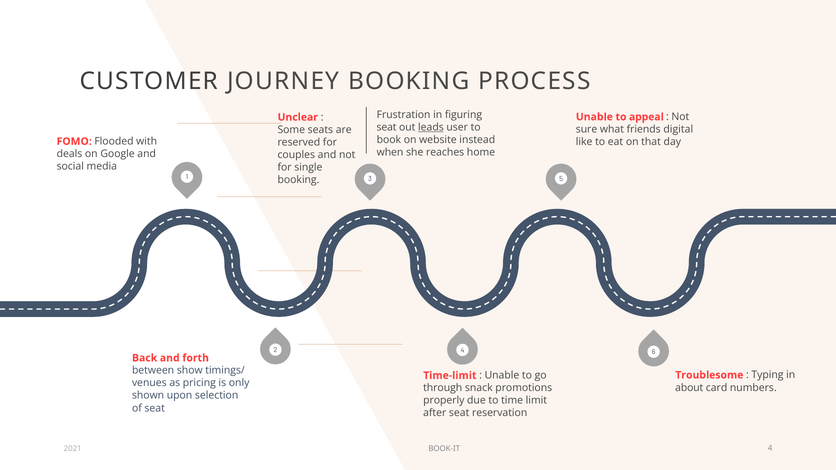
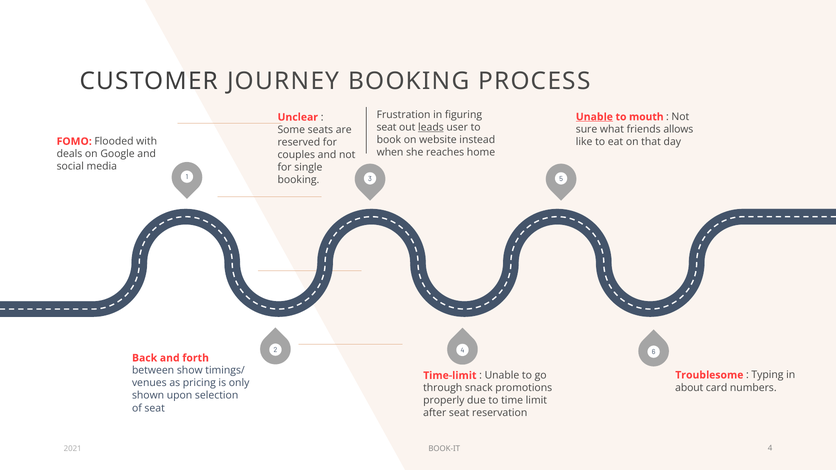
Unable underline: none -> present (594, 117)
appeal: appeal -> mouth (646, 117)
digital: digital -> allows (678, 129)
